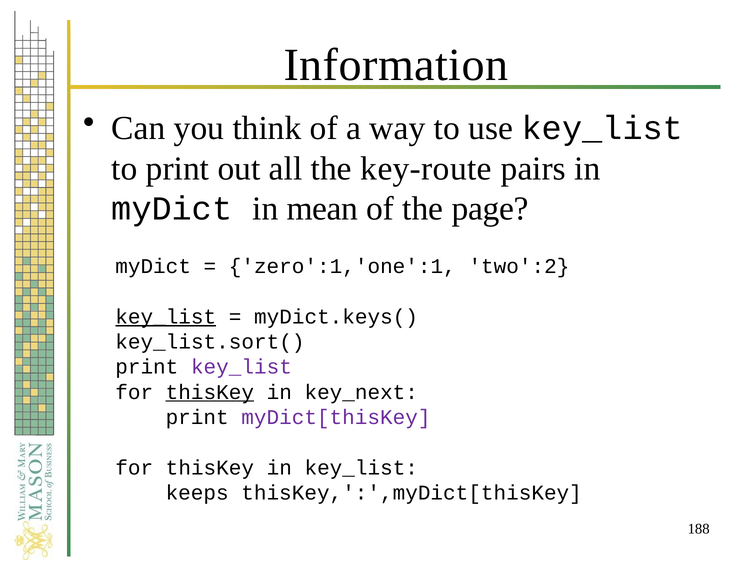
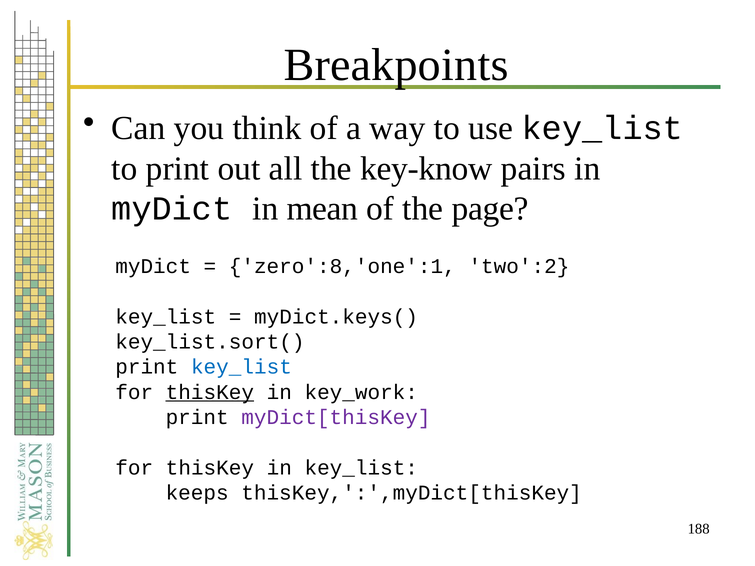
Information: Information -> Breakpoints (396, 65)
key-route: key-route -> key-know (426, 169)
zero':1,'one':1: zero':1,'one':1 -> zero':8,'one':1 (342, 266)
key_list underline: present -> none (166, 317)
key_list colour: purple -> blue (241, 367)
key_next: key_next -> key_work (361, 392)
